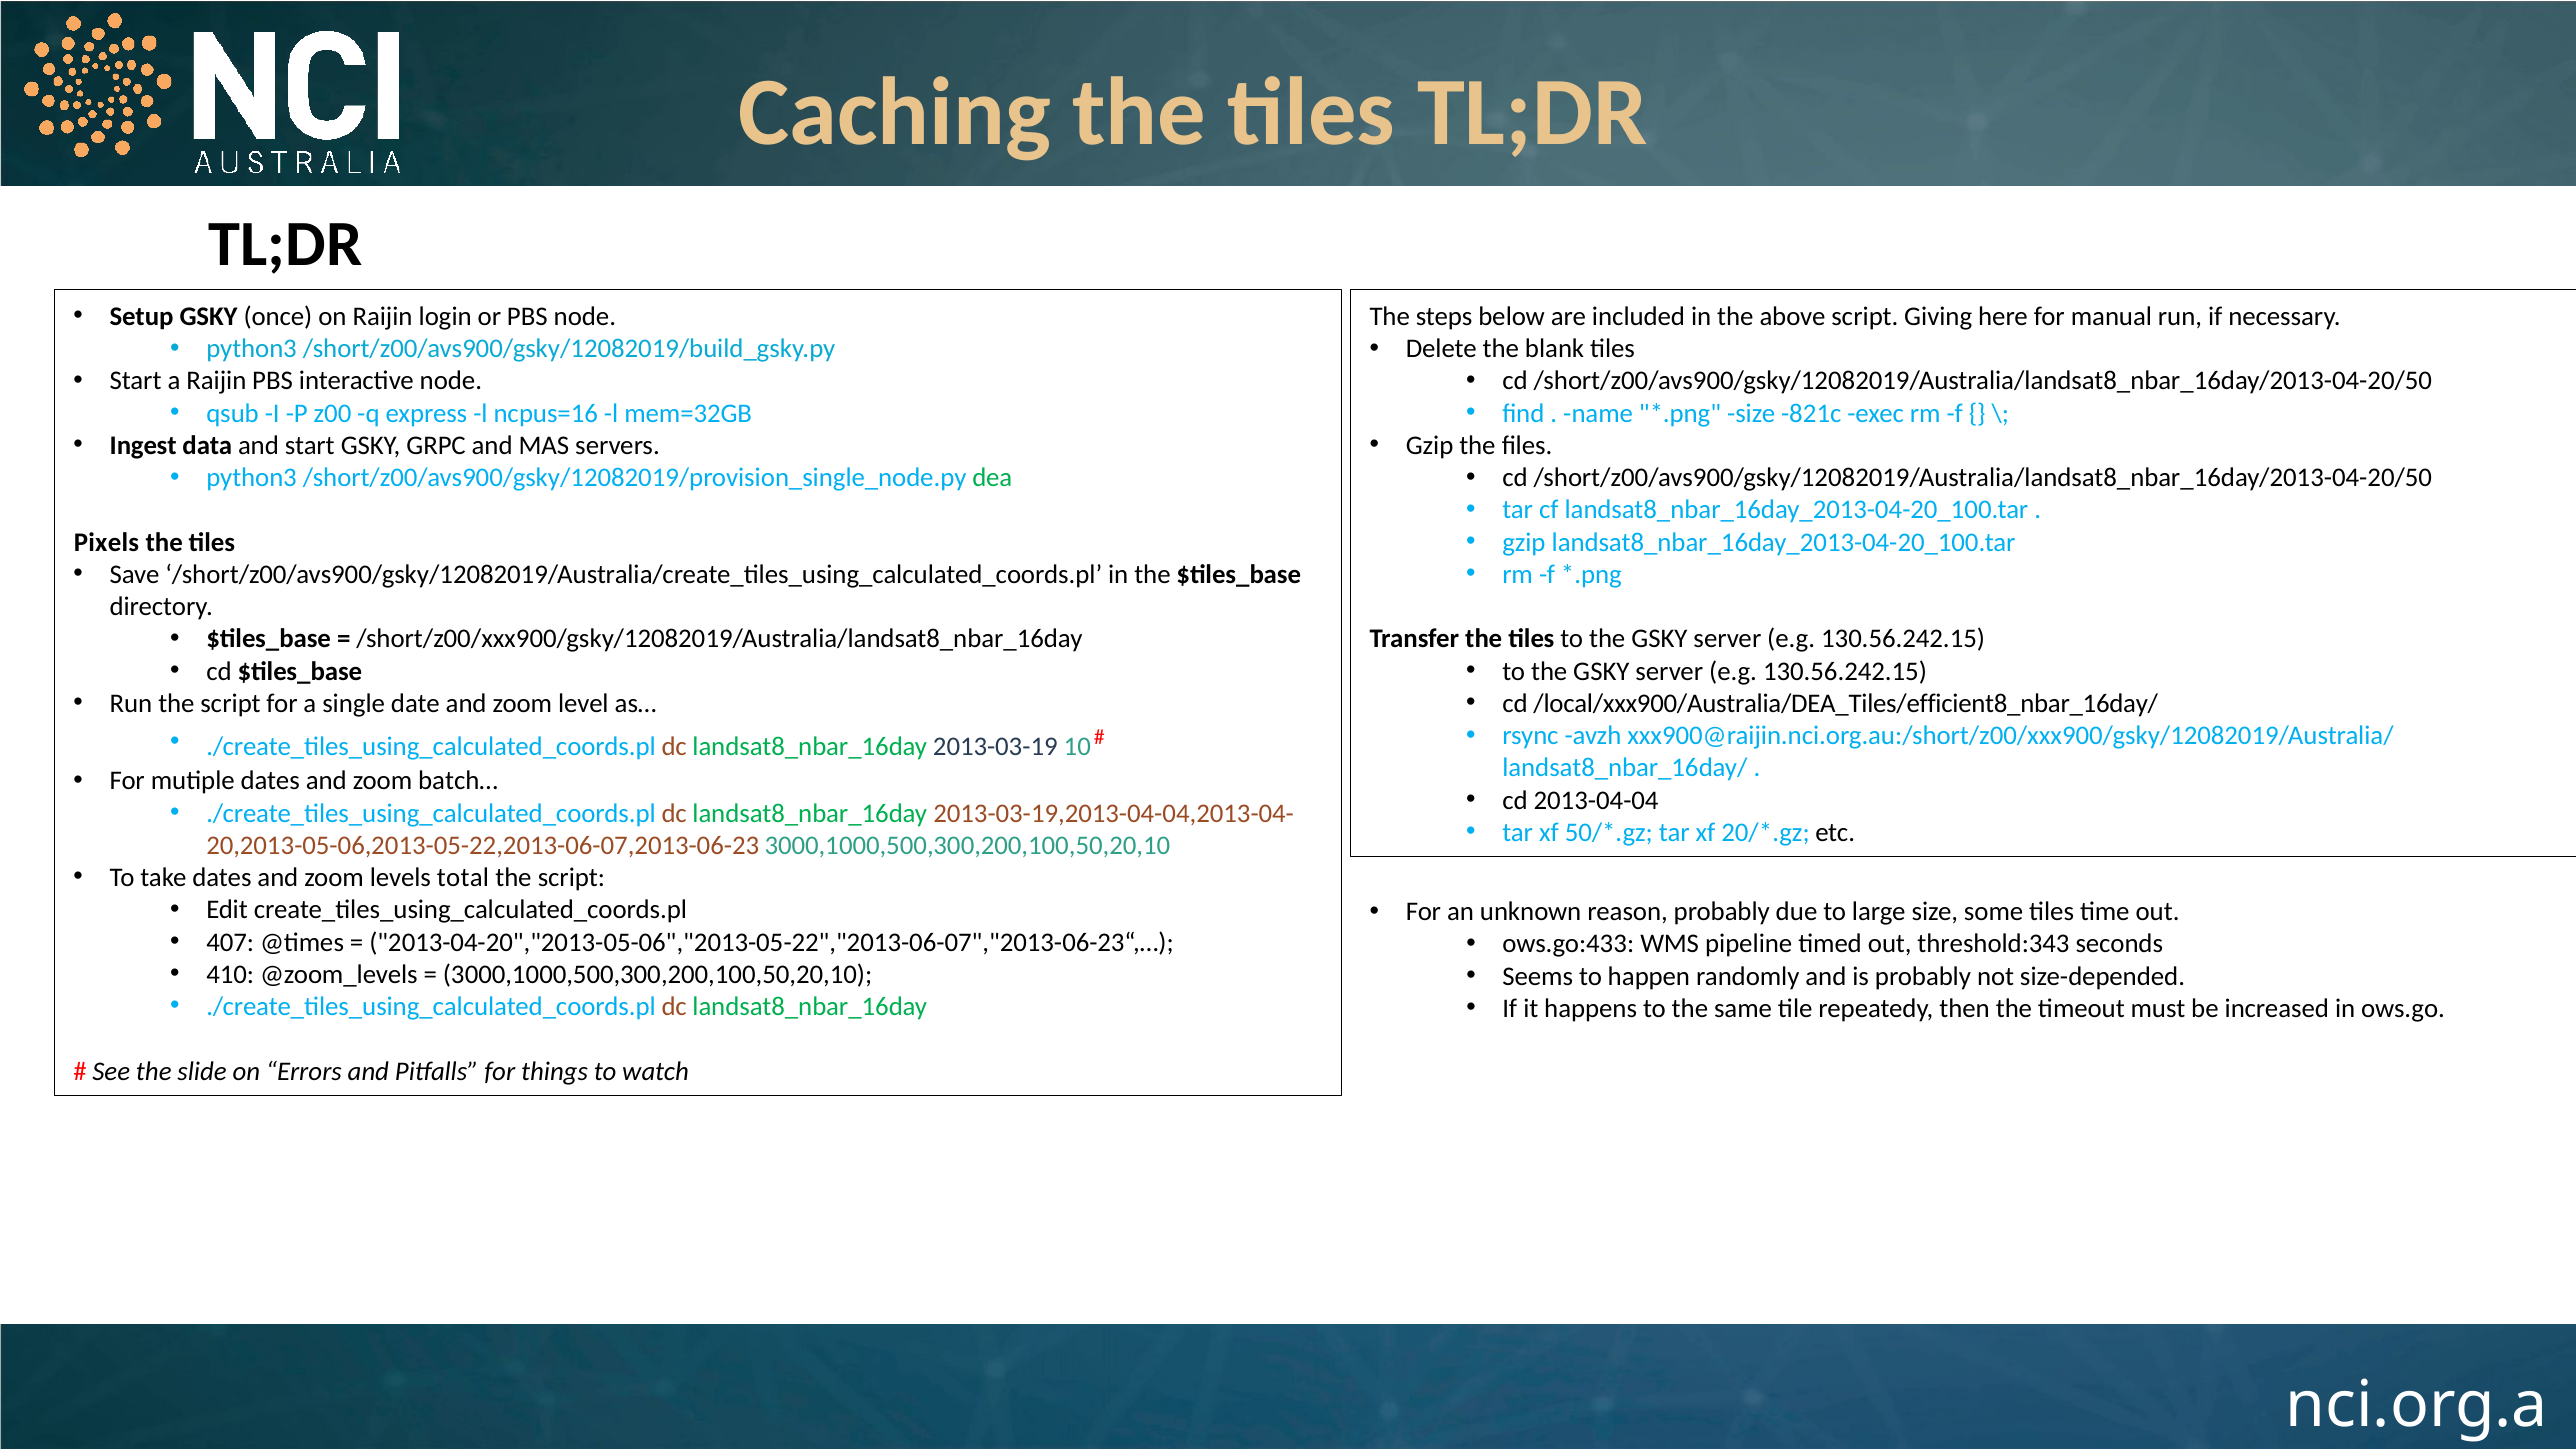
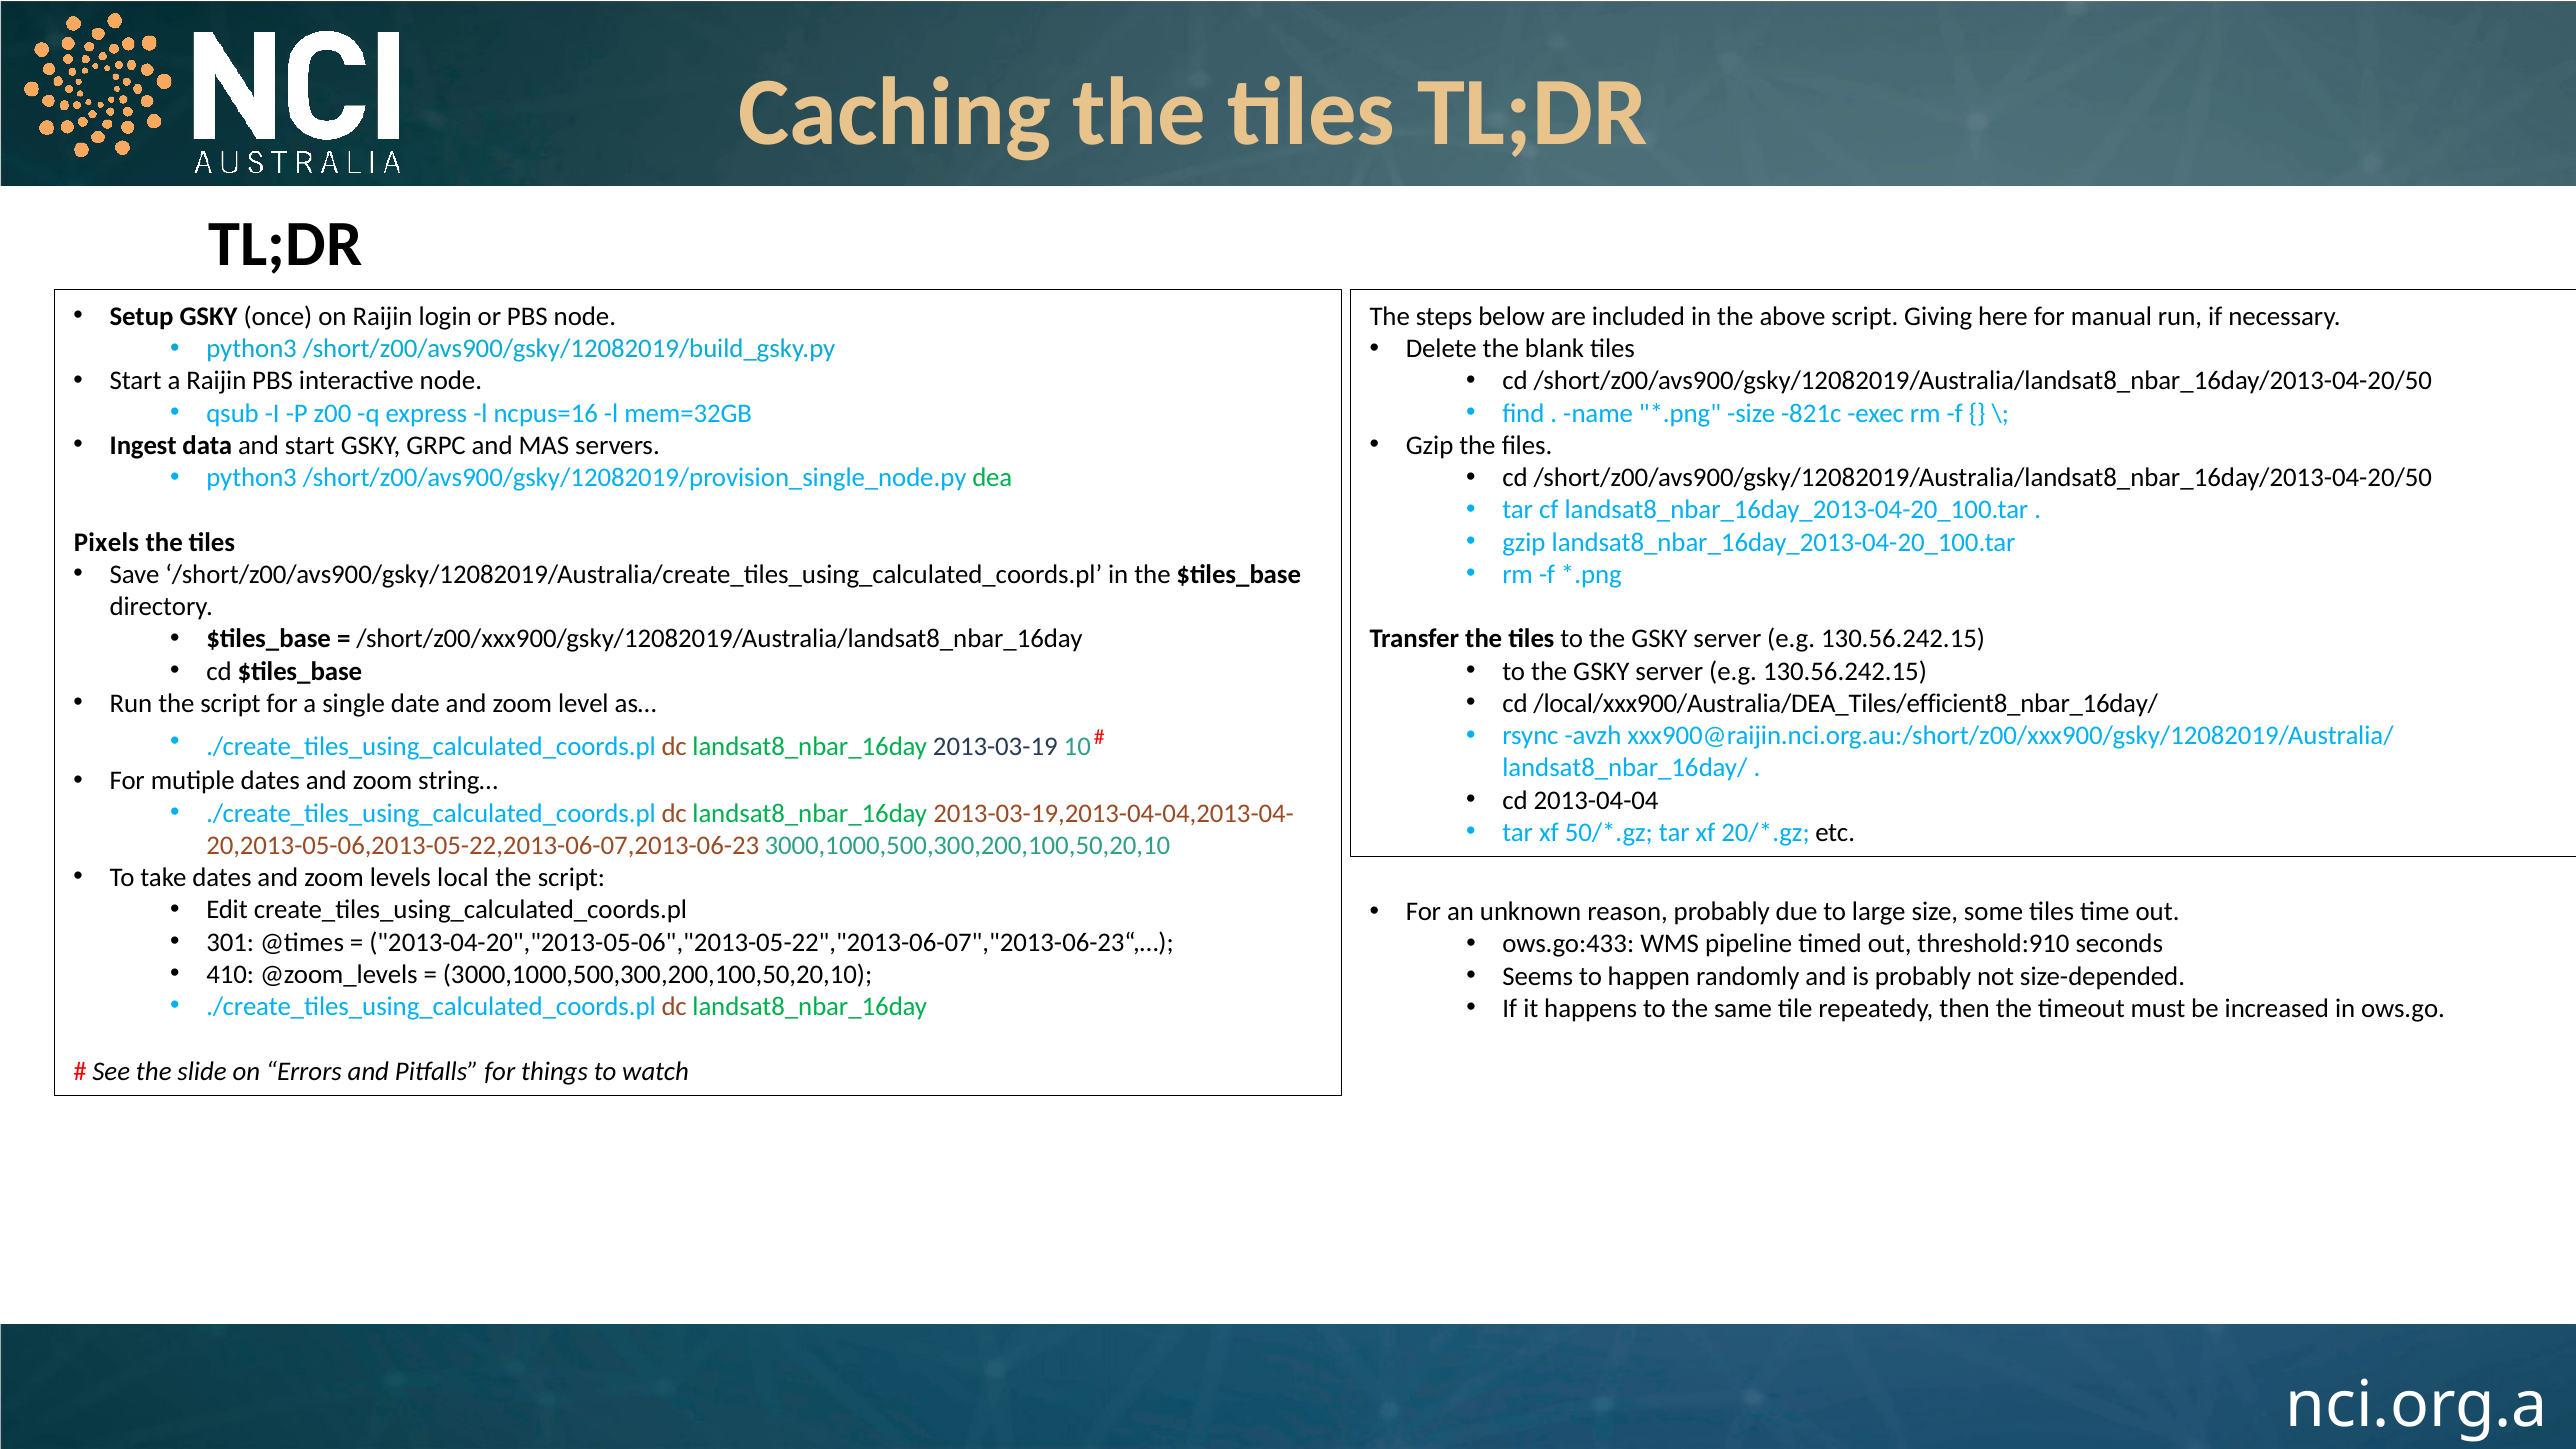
batch…: batch… -> string… (458, 781)
total: total -> local (463, 878)
407: 407 -> 301 (230, 942)
threshold:343: threshold:343 -> threshold:910 (1994, 944)
